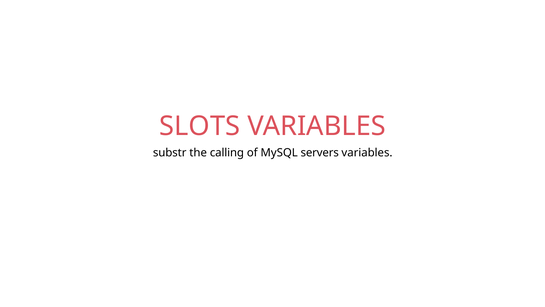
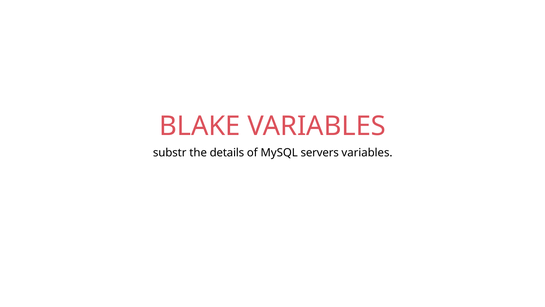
SLOTS: SLOTS -> BLAKE (200, 126)
calling: calling -> details (227, 153)
